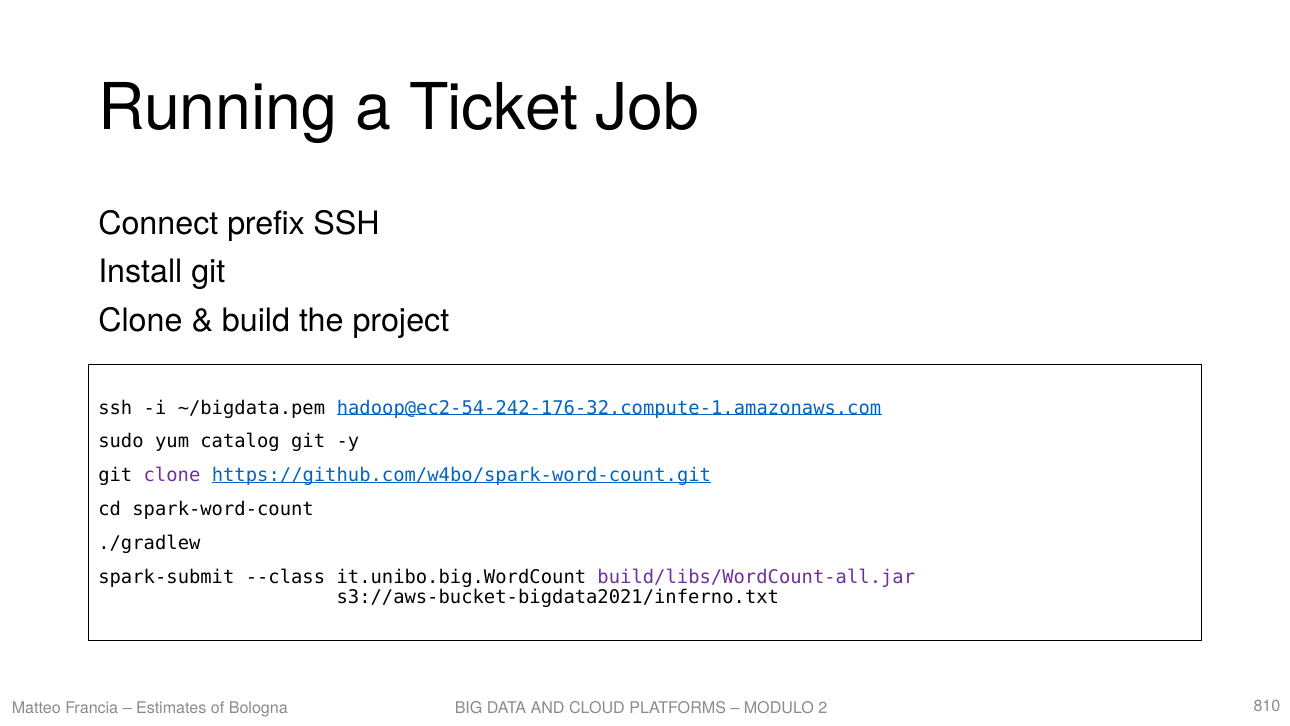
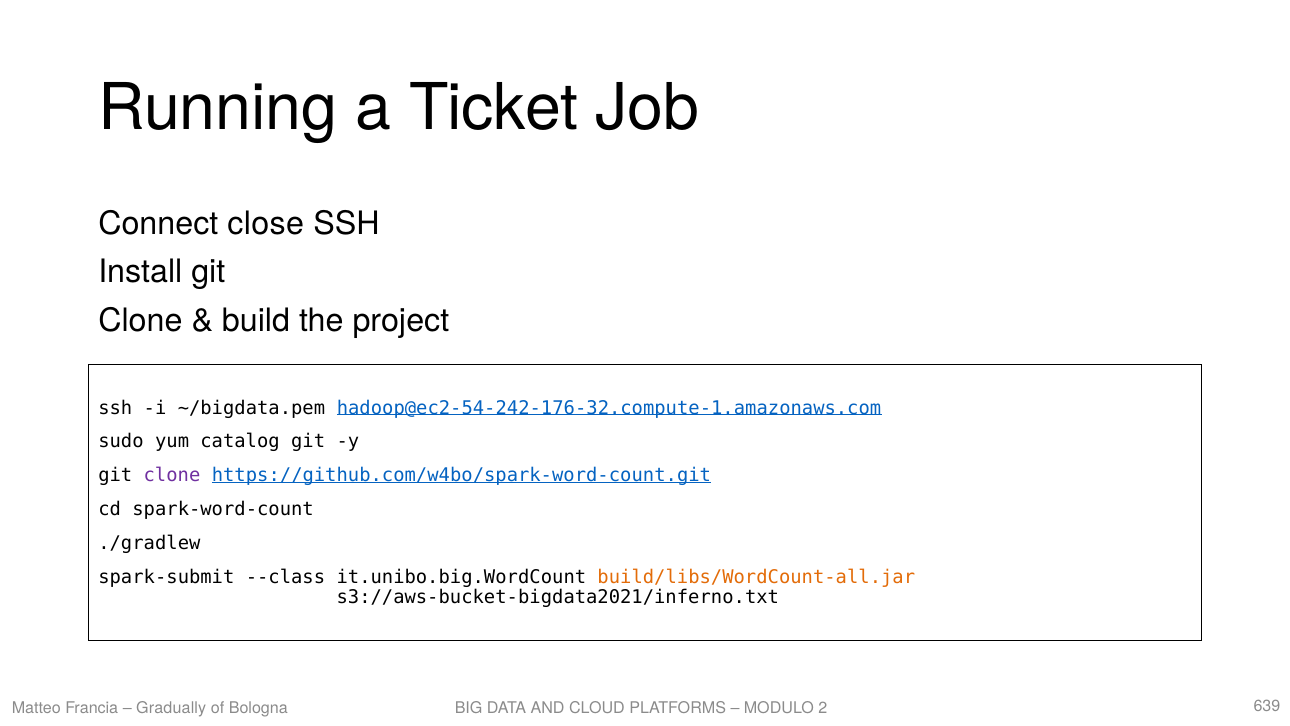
prefix: prefix -> close (266, 224)
build/libs/WordCount-all.jar colour: purple -> orange (756, 577)
Estimates: Estimates -> Gradually (171, 707)
810: 810 -> 639 (1267, 706)
